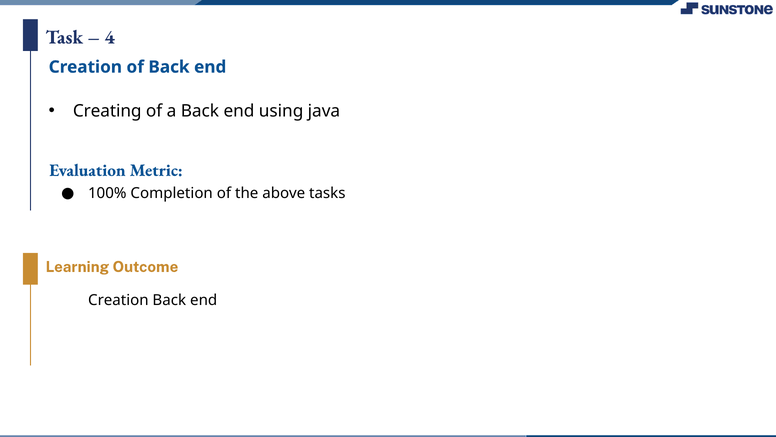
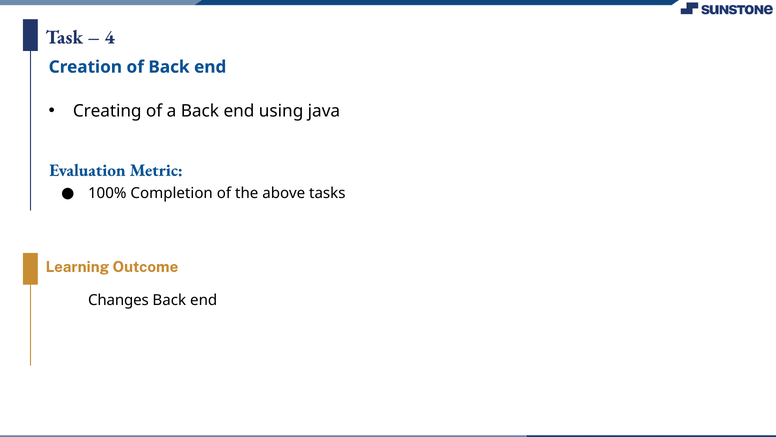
Creation: Creation -> Changes (118, 300)
